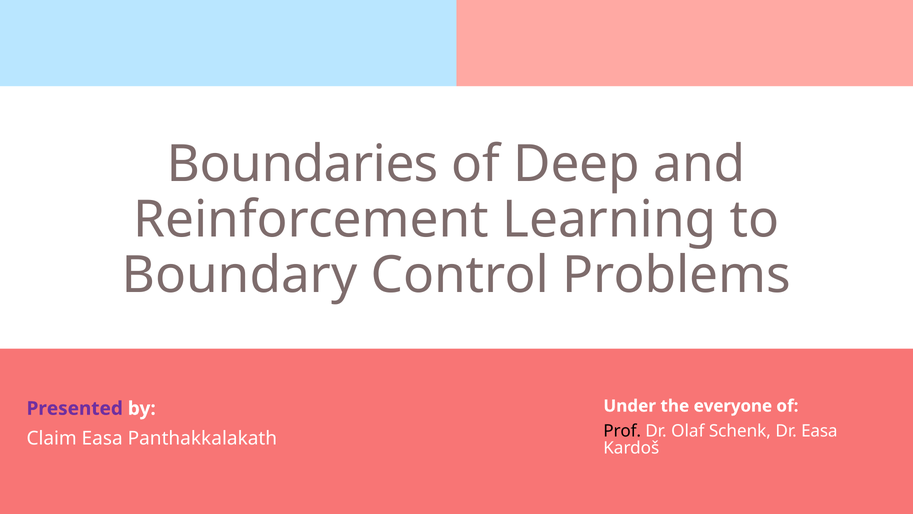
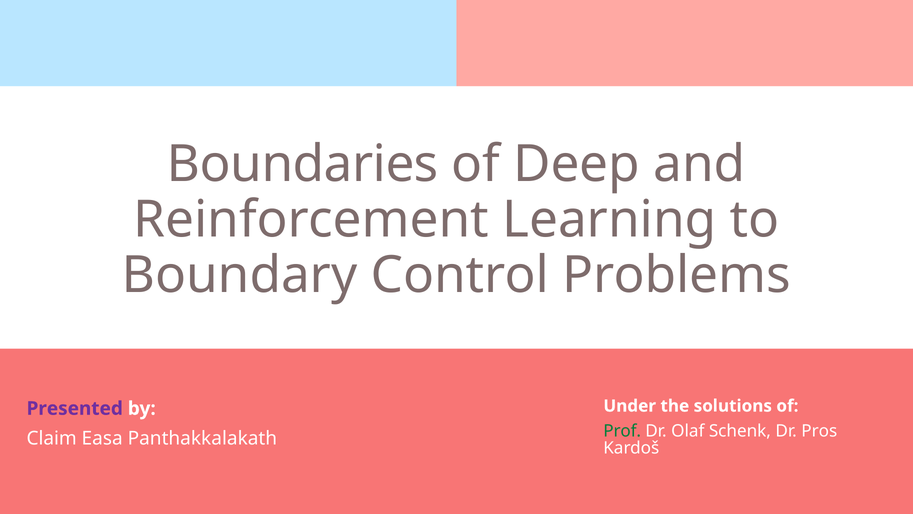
everyone: everyone -> solutions (733, 406)
Prof colour: black -> green (622, 431)
Dr Easa: Easa -> Pros (819, 431)
